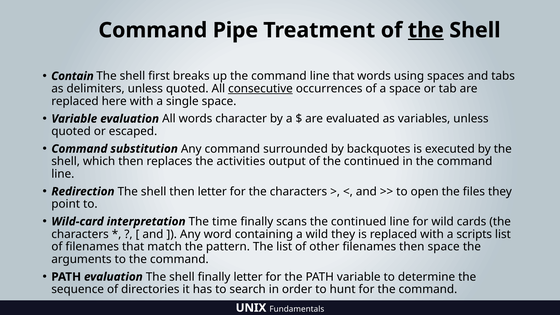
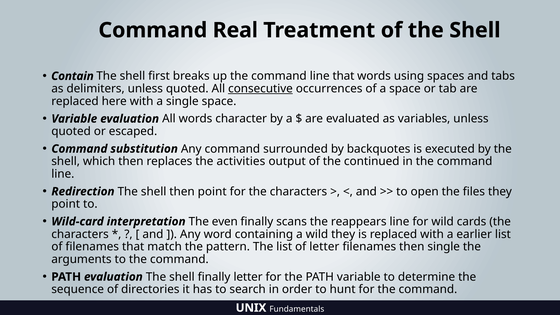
Pipe: Pipe -> Real (235, 30)
the underline: present -> none (426, 30)
then letter: letter -> point (212, 191)
time: time -> even (225, 222)
scans the continued: continued -> reappears (359, 222)
scripts: scripts -> earlier (474, 234)
of other: other -> letter (324, 247)
then space: space -> single (444, 247)
